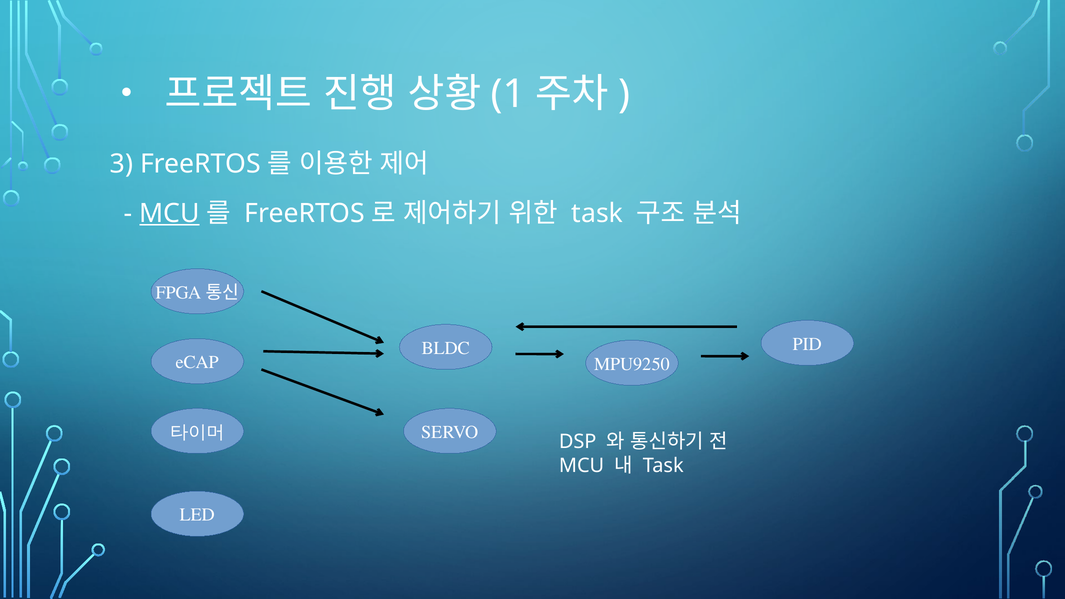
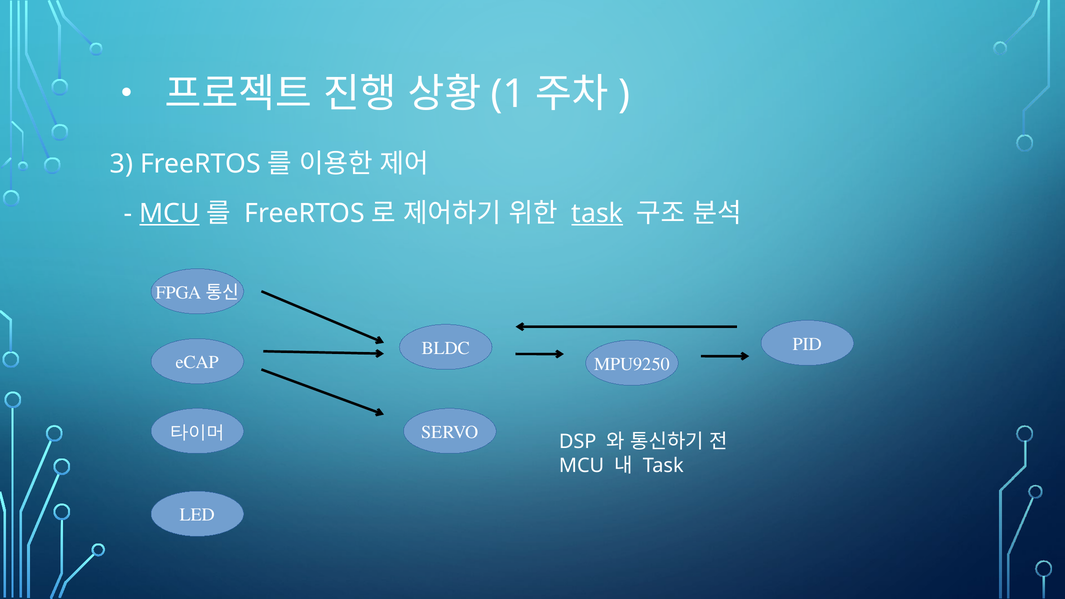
task underline: none -> present (597, 213)
